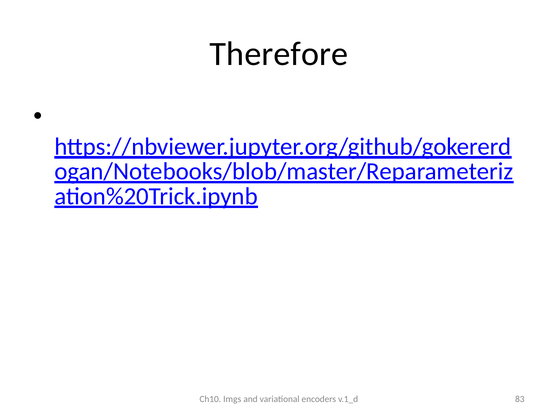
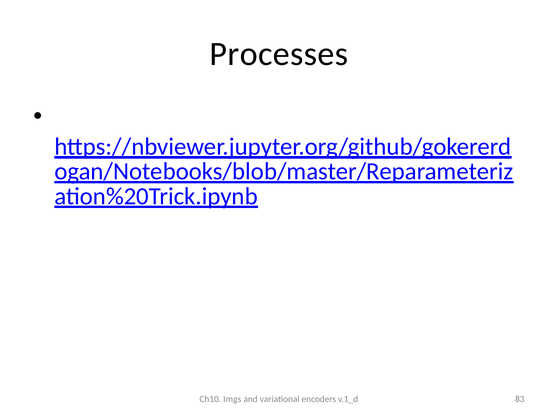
Therefore: Therefore -> Processes (279, 54)
